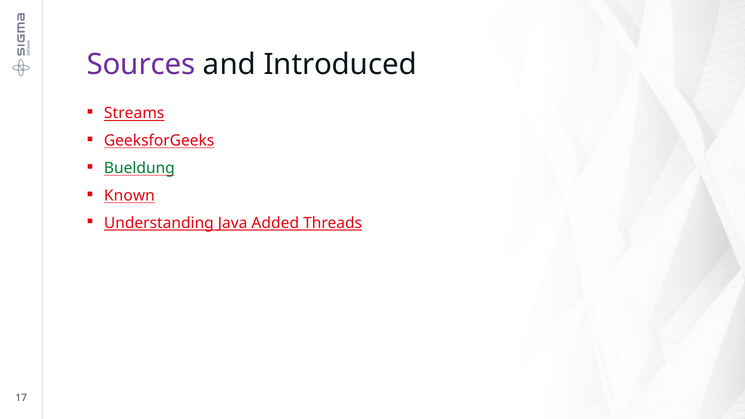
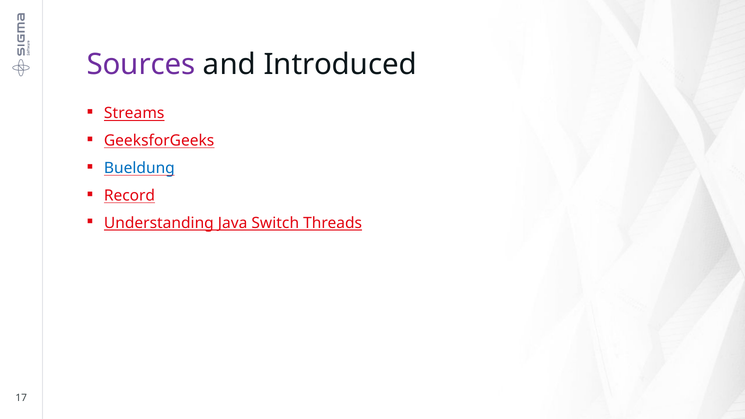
Bueldung colour: green -> blue (139, 168)
Known: Known -> Record (129, 196)
Added: Added -> Switch (275, 223)
